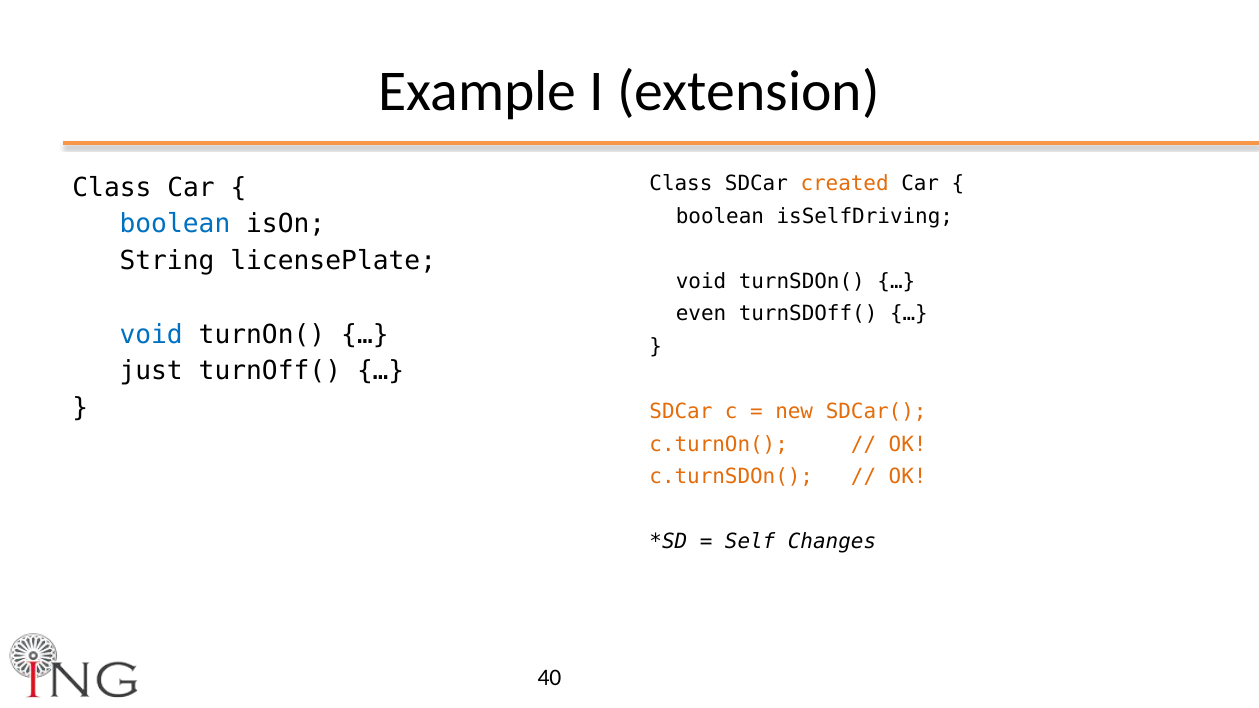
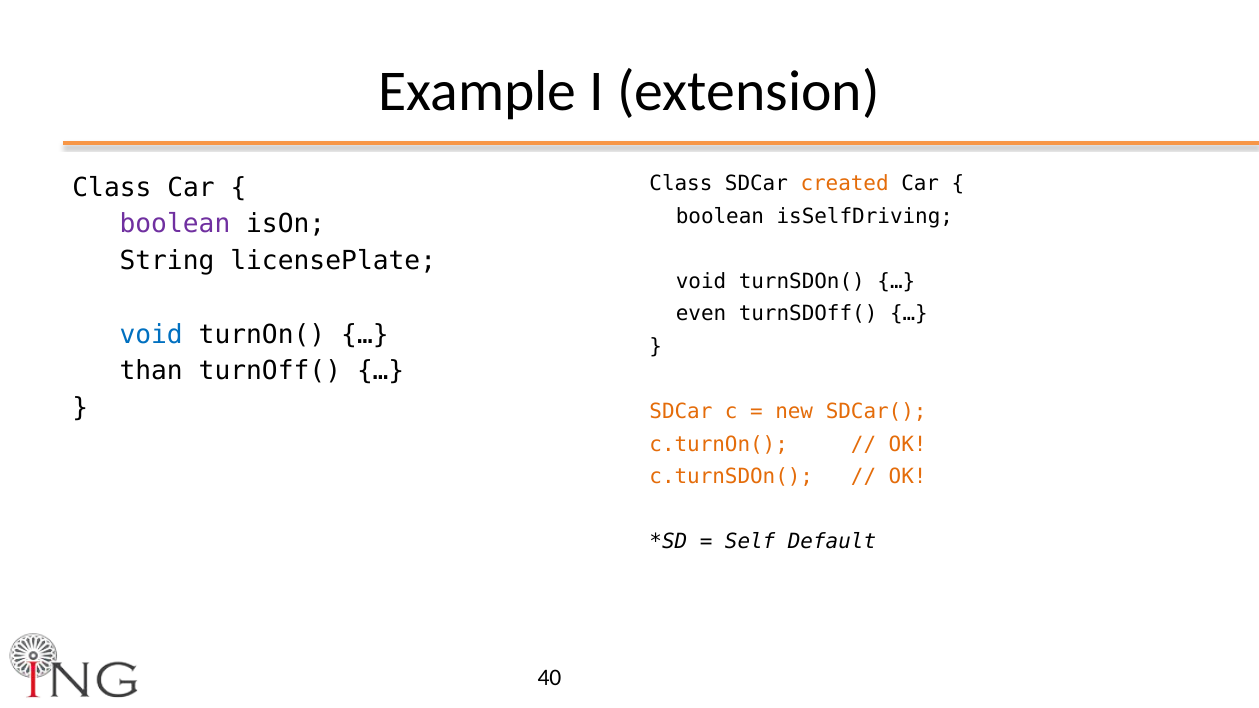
boolean colour: blue -> purple (175, 224)
just: just -> than (151, 371)
Changes: Changes -> Default (832, 542)
